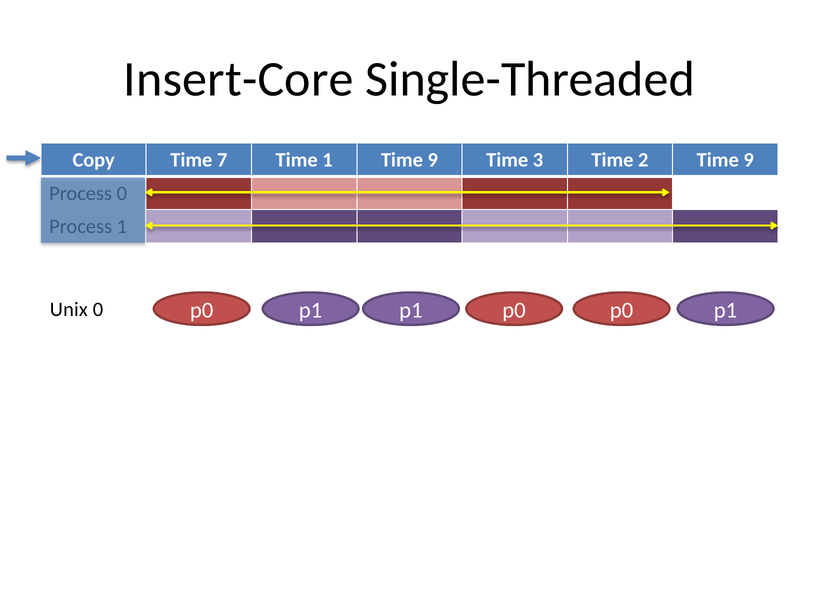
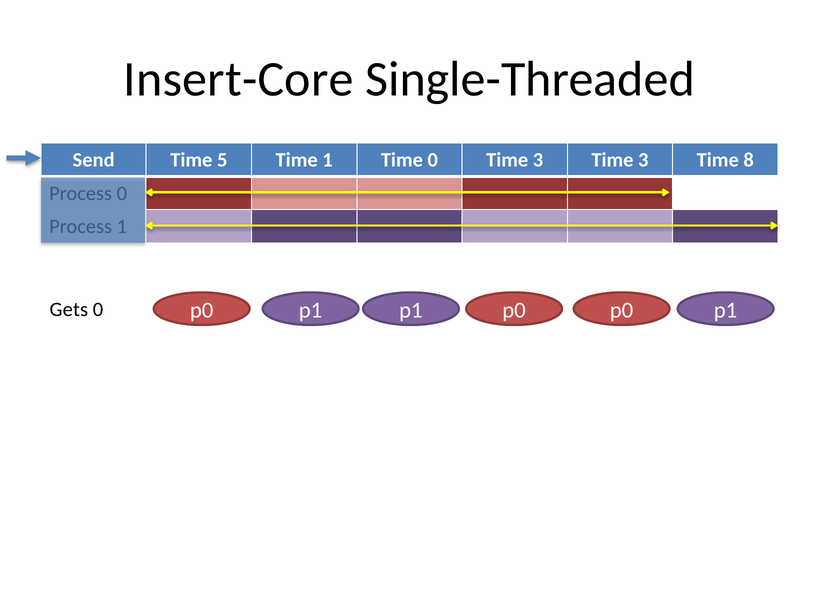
Copy: Copy -> Send (94, 160)
7: 7 -> 5 (222, 160)
1 Time 9: 9 -> 0 (433, 160)
3 Time 2: 2 -> 3 (643, 160)
9: 9 -> 8 (749, 160)
Unix: Unix -> Gets (69, 310)
